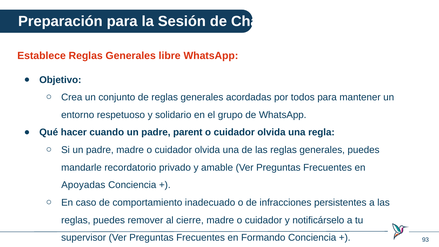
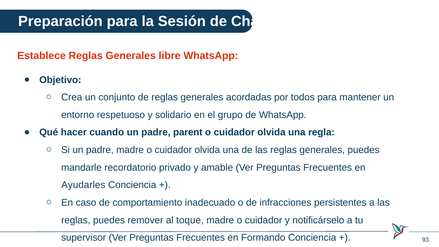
Apoyadas: Apoyadas -> Ayudarles (83, 185)
cierre: cierre -> toque (190, 220)
